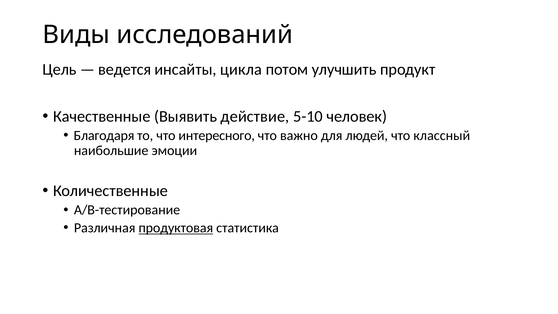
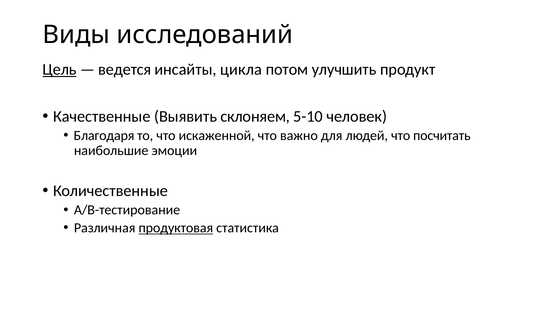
Цель underline: none -> present (60, 69)
действие: действие -> склоняем (255, 116)
интересного: интересного -> искаженной (217, 136)
классный: классный -> посчитать (442, 136)
